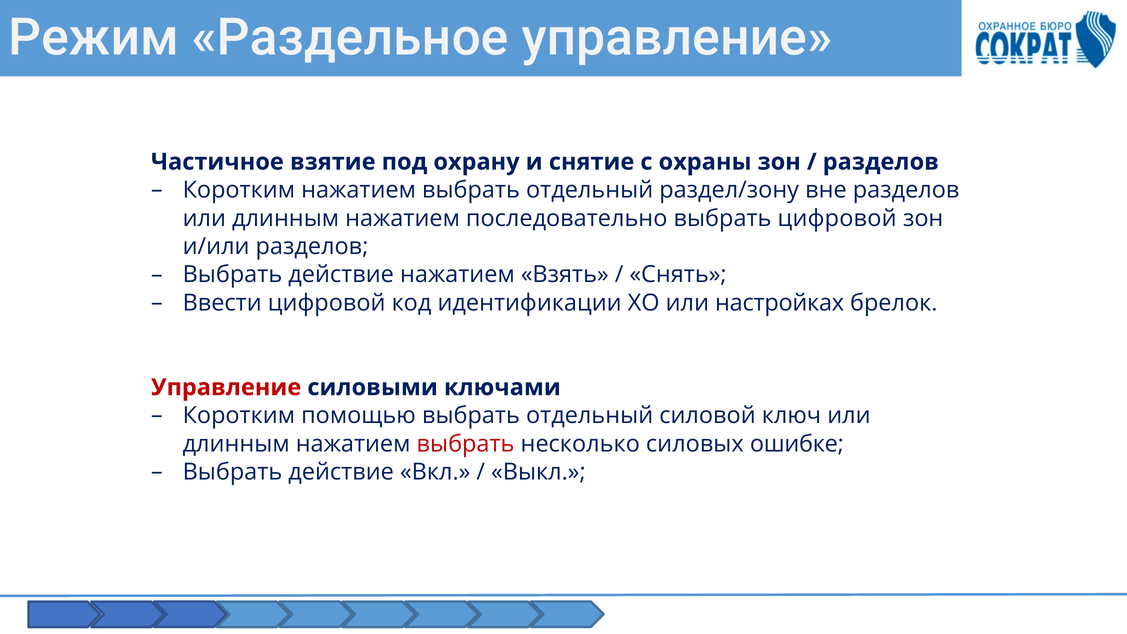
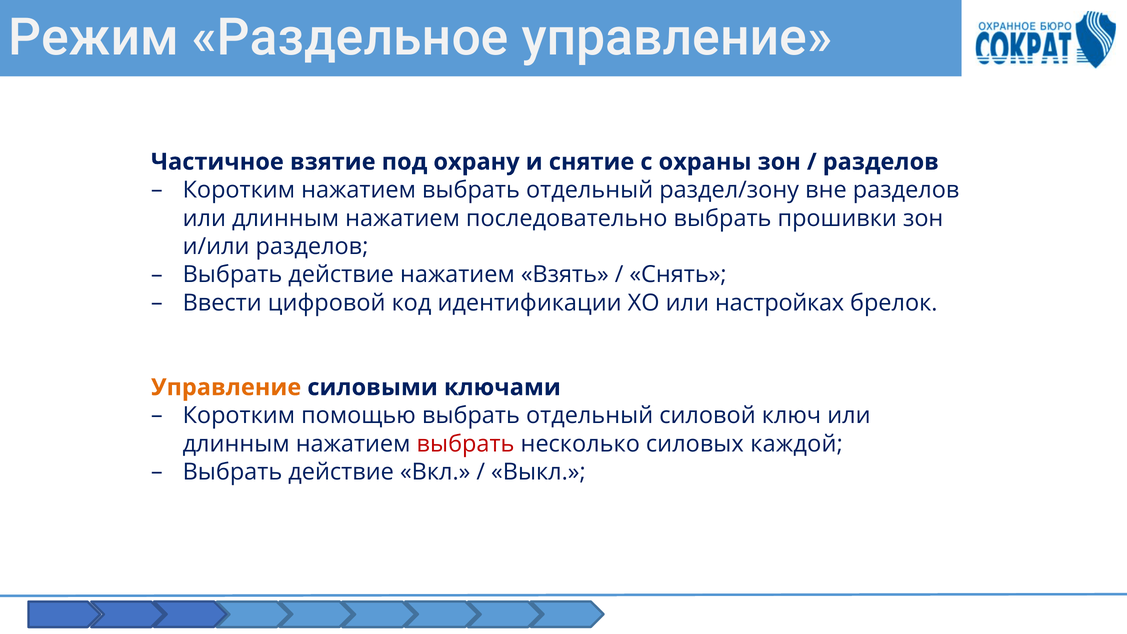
выбрать цифровой: цифровой -> прошивки (837, 218)
Управление colour: red -> orange (226, 387)
ошибке: ошибке -> каждой (797, 444)
